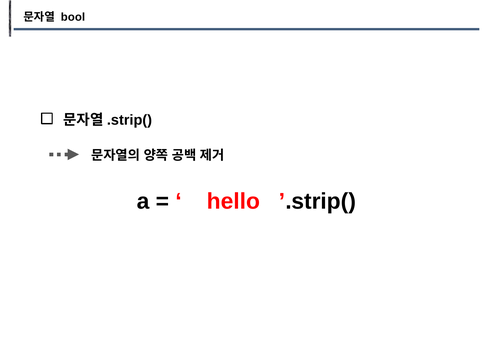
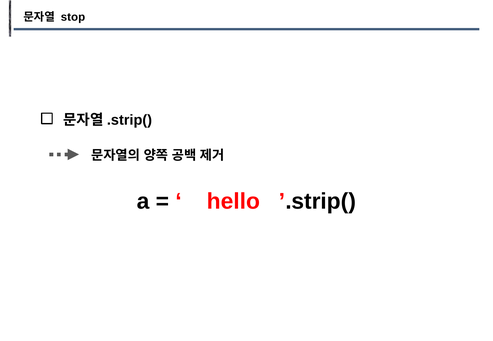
bool: bool -> stop (73, 17)
